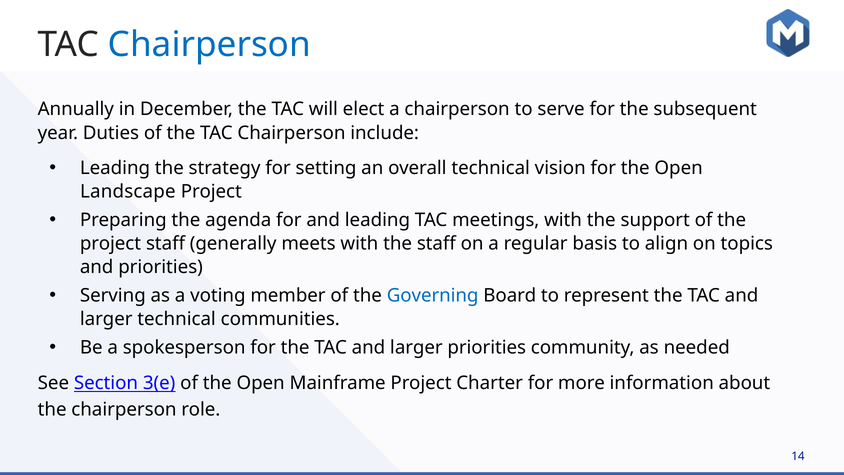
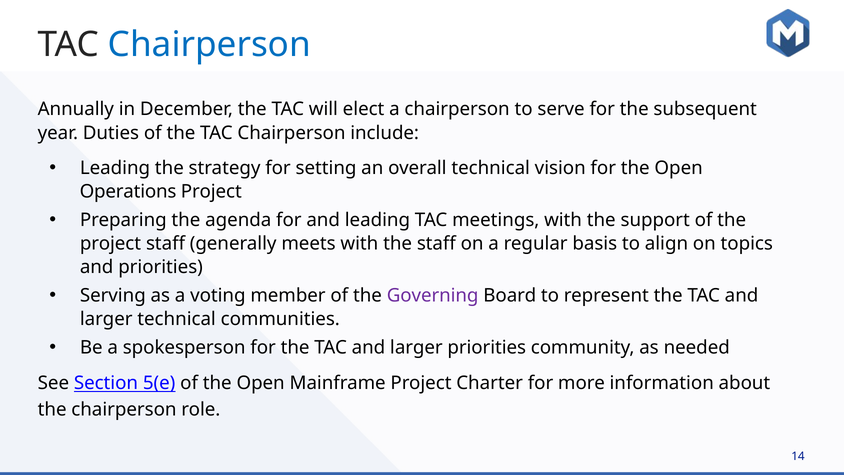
Landscape: Landscape -> Operations (128, 192)
Governing colour: blue -> purple (433, 295)
3(e: 3(e -> 5(e (159, 383)
